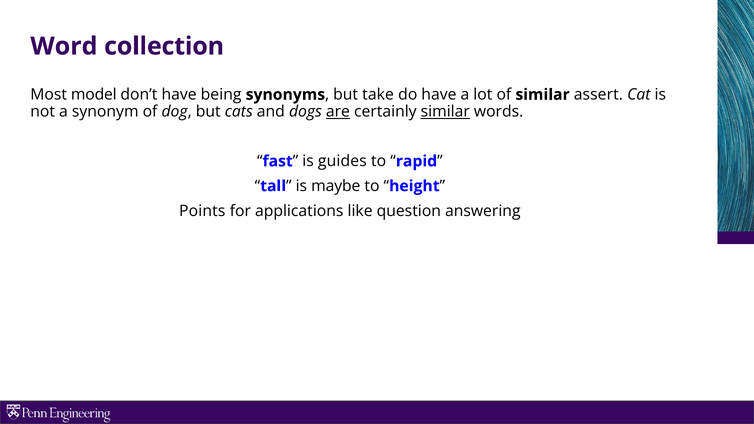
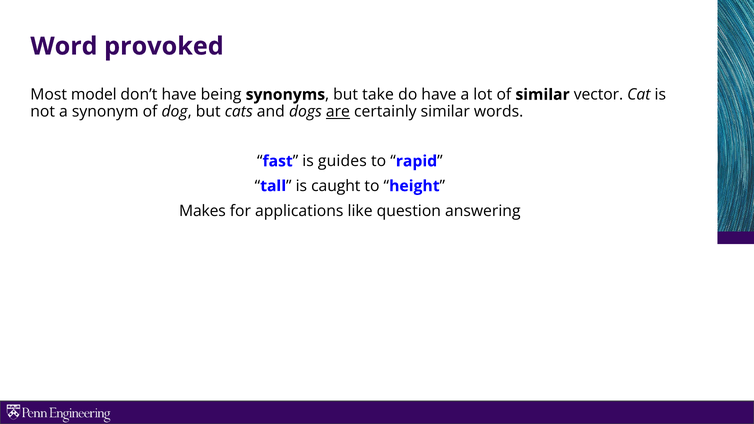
collection: collection -> provoked (164, 46)
assert: assert -> vector (598, 95)
similar underline: present -> none (445, 112)
maybe: maybe -> caught (336, 186)
Points: Points -> Makes (202, 211)
